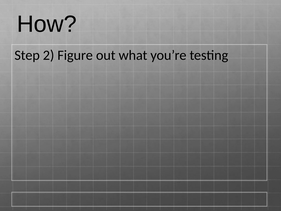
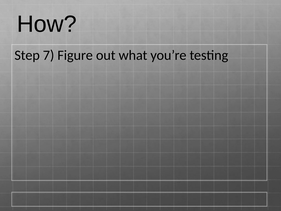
2: 2 -> 7 (49, 55)
